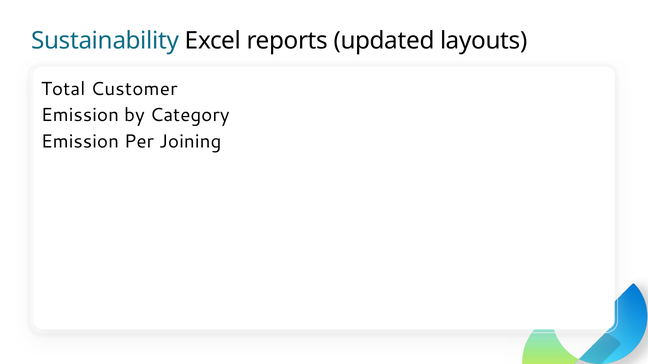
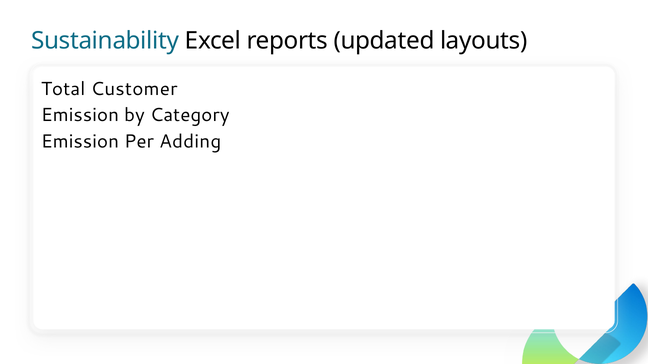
Joining: Joining -> Adding (190, 142)
